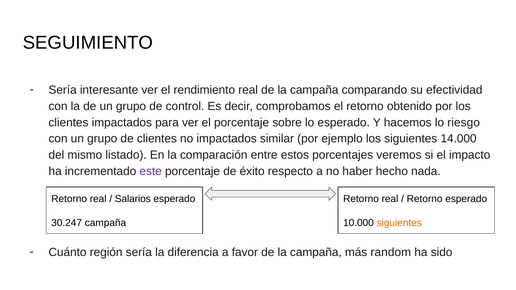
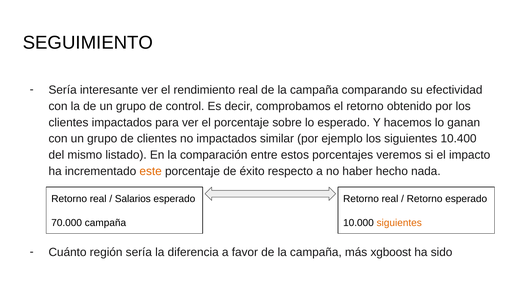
riesgo: riesgo -> ganan (464, 123)
14.000: 14.000 -> 10.400 (459, 139)
este colour: purple -> orange (151, 171)
30.247: 30.247 -> 70.000 (67, 223)
random: random -> xgboost (391, 253)
